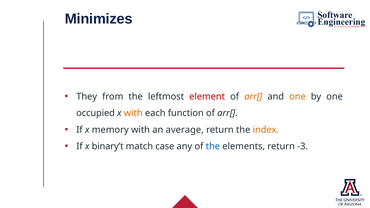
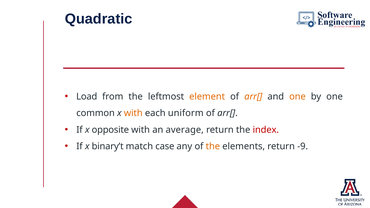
Minimizes: Minimizes -> Quadratic (99, 19)
They: They -> Load (87, 97)
element colour: red -> orange (207, 97)
occupied: occupied -> common (96, 113)
function: function -> uniform (186, 113)
memory: memory -> opposite (110, 130)
index colour: orange -> red (266, 130)
the colour: blue -> orange (213, 146)
-3: -3 -> -9 (303, 146)
